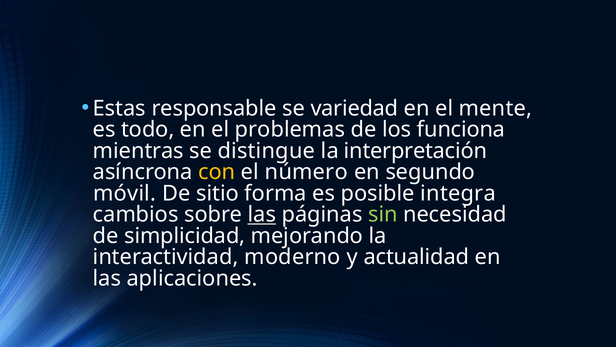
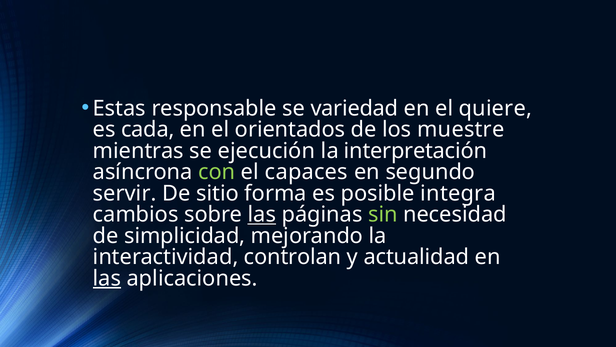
mente: mente -> quiere (495, 108)
todo: todo -> cada (148, 130)
problemas: problemas -> orientados (290, 130)
funciona: funciona -> muestre (461, 130)
distingue: distingue -> ejecución (266, 151)
con colour: yellow -> light green (217, 172)
número: número -> capaces (306, 172)
móvil: móvil -> servir (125, 193)
moderno: moderno -> controlan (293, 257)
las underline: none -> present (107, 278)
